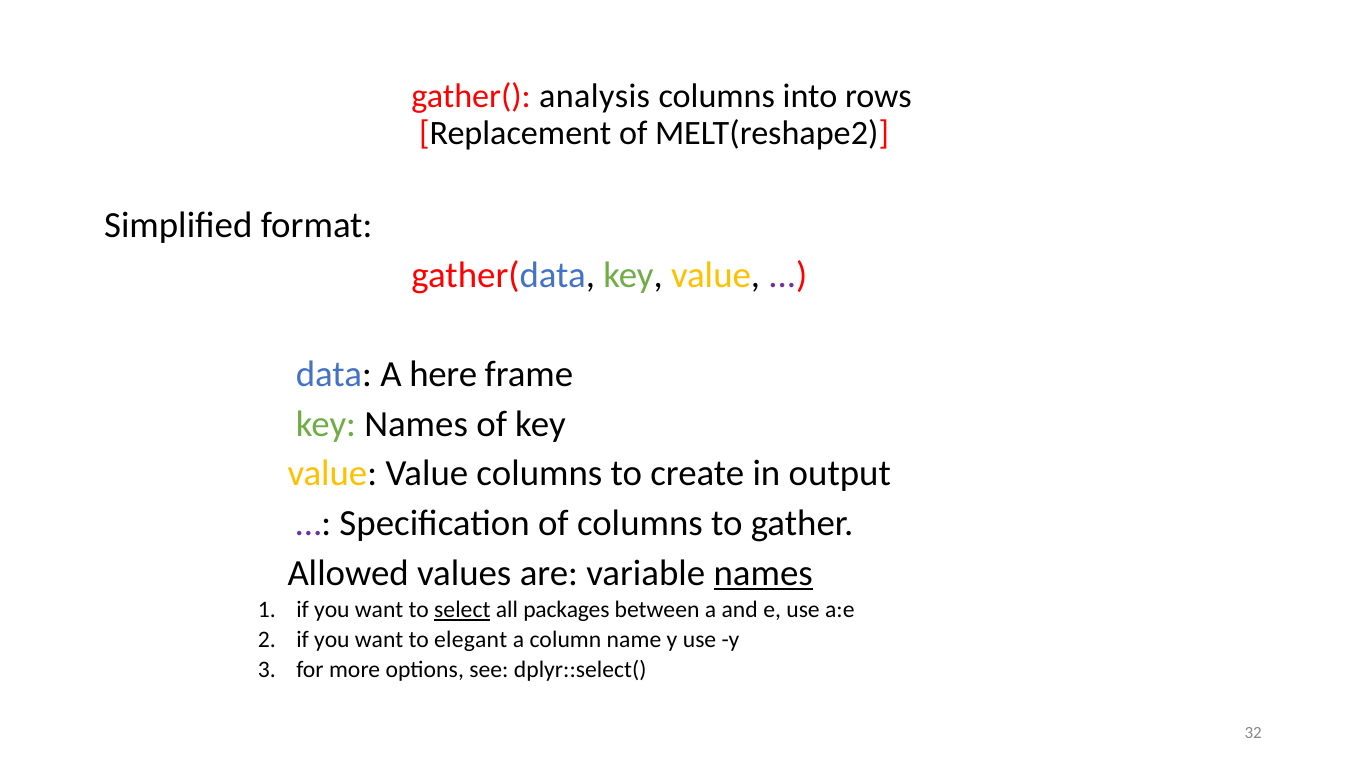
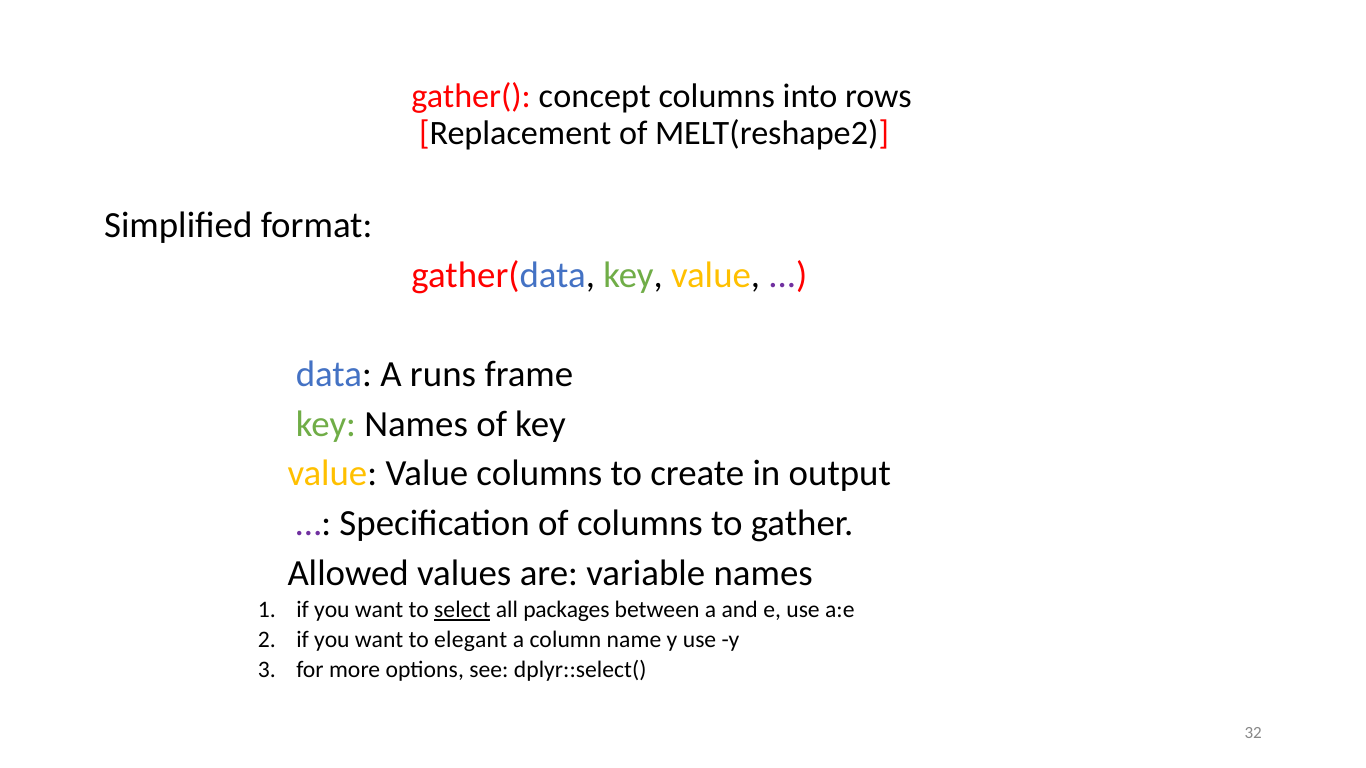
analysis: analysis -> concept (595, 96)
here: here -> runs (443, 375)
names underline: present -> none (763, 573)
